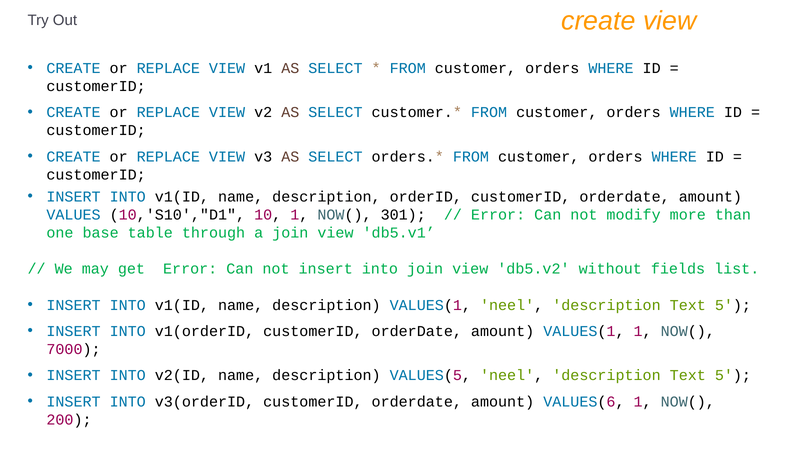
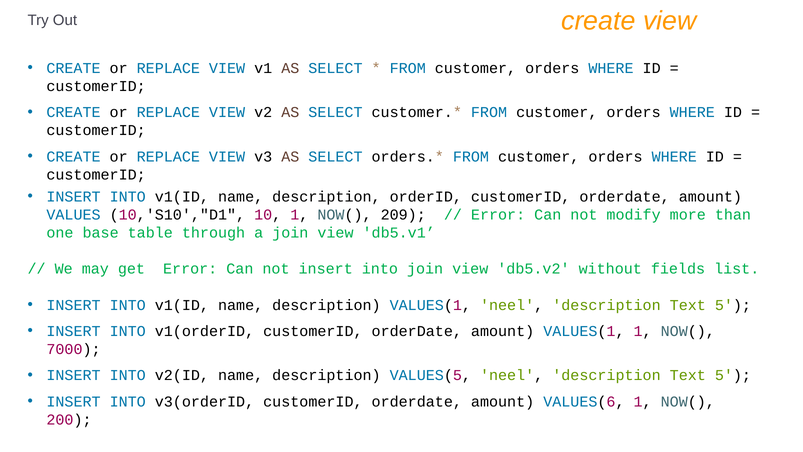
301: 301 -> 209 (403, 215)
